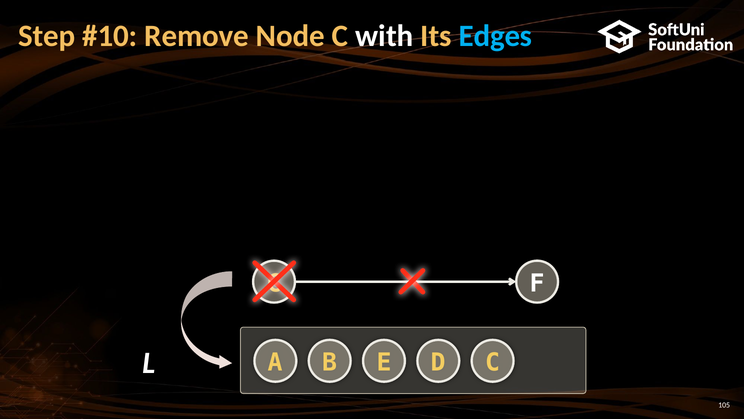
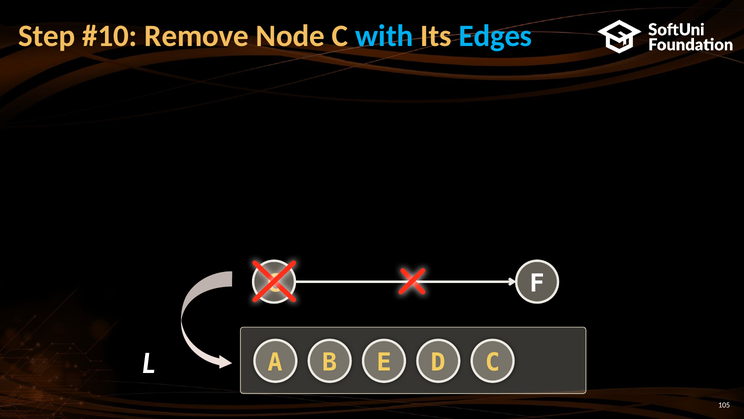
with colour: white -> light blue (384, 36)
